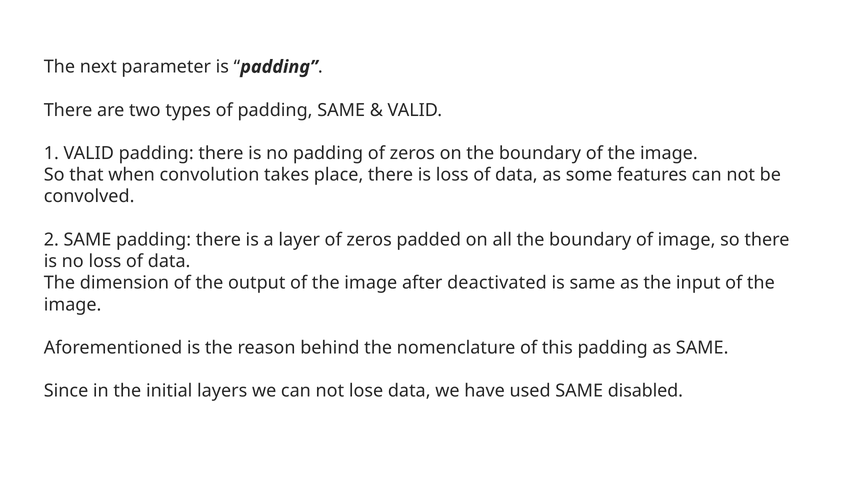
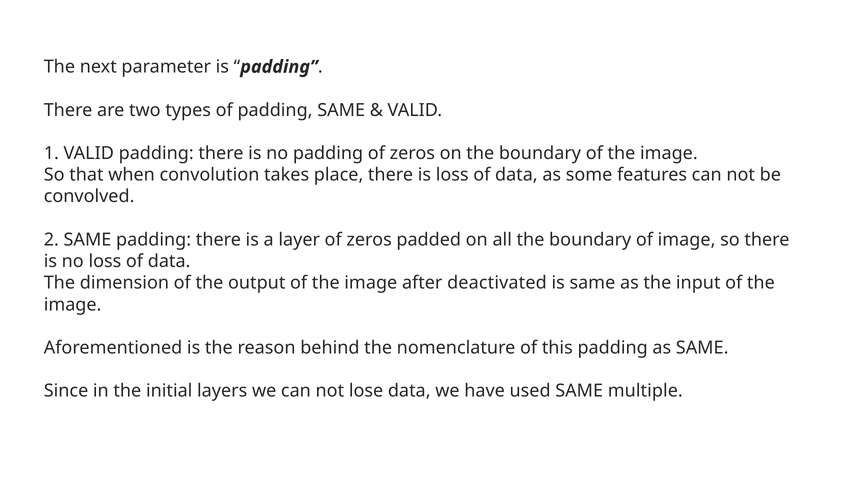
disabled: disabled -> multiple (645, 391)
